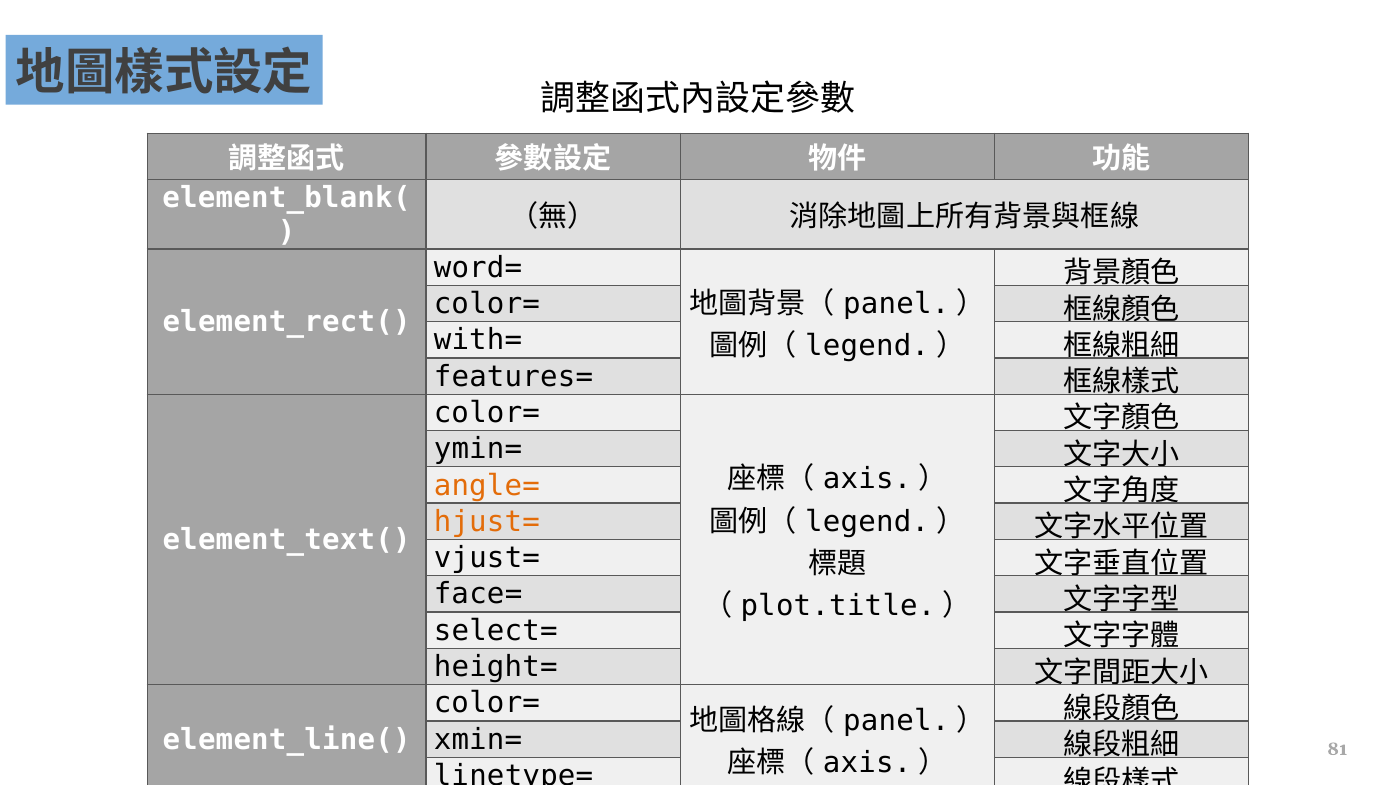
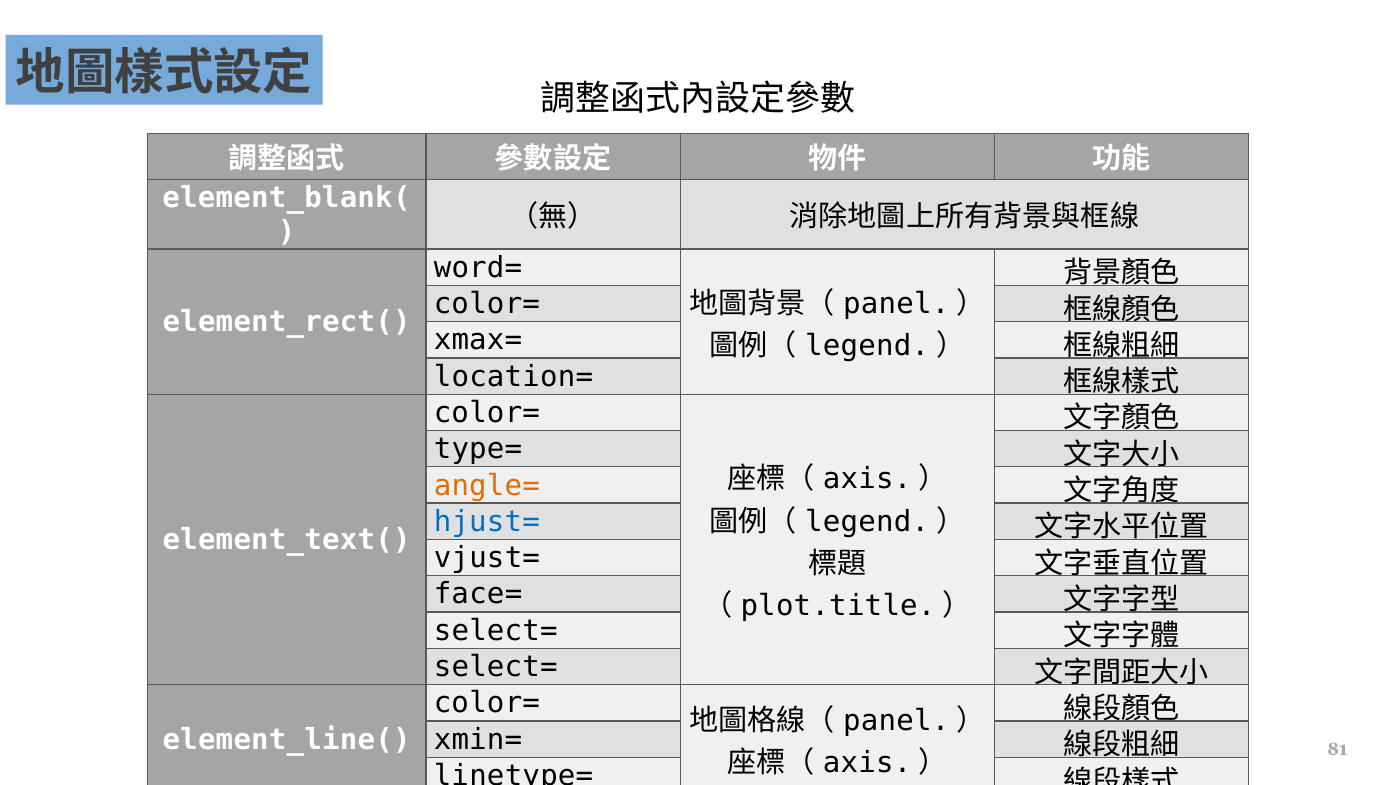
with=: with= -> xmax= (478, 340)
features=: features= -> location= (513, 377)
ymin=: ymin= -> type= (478, 449)
hjust= colour: orange -> blue (487, 522)
height=: height= -> select= (496, 667)
